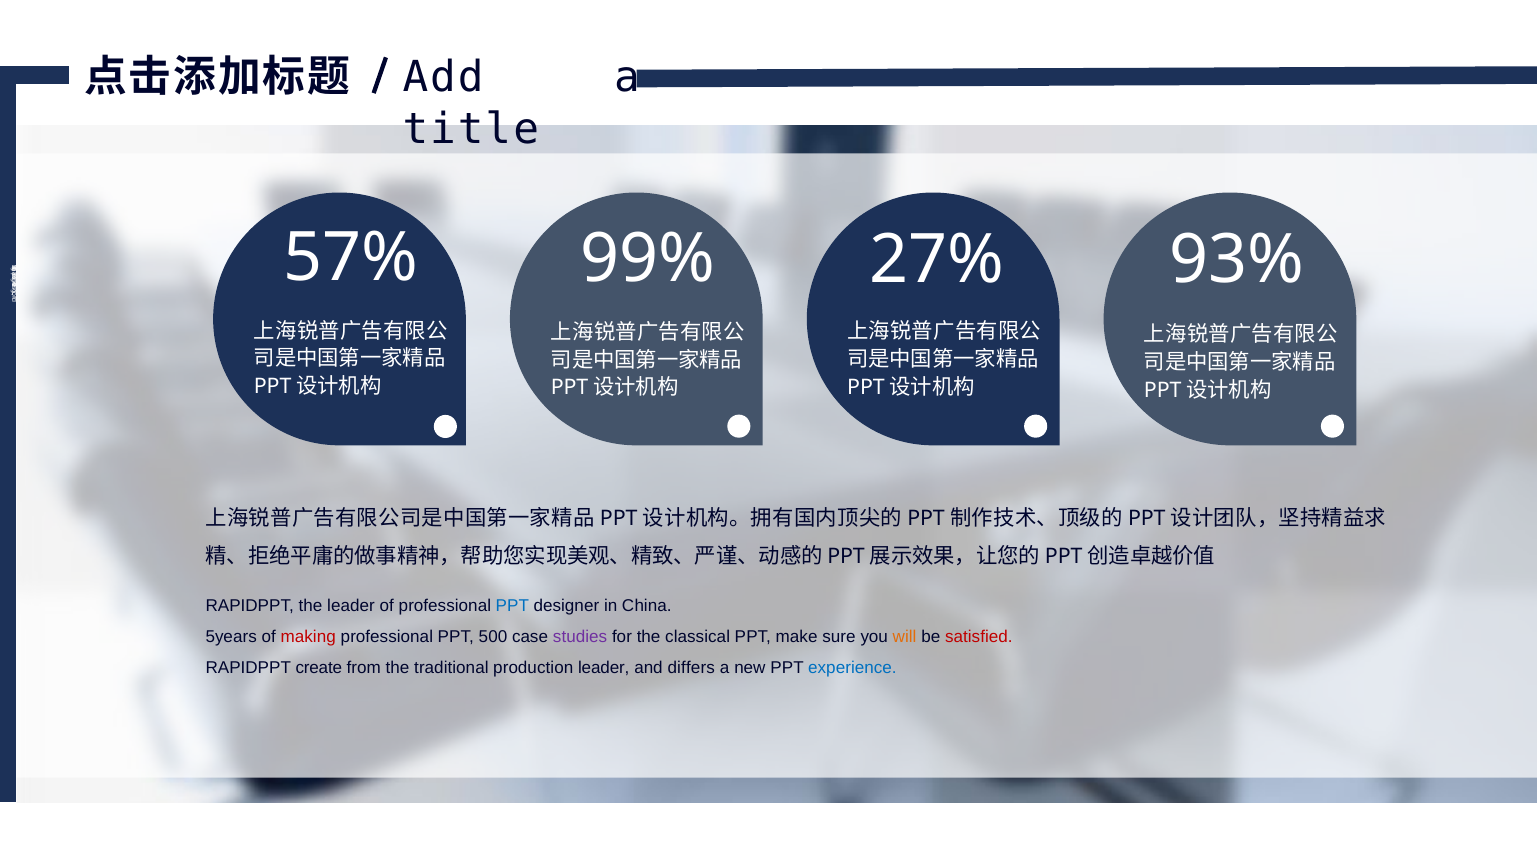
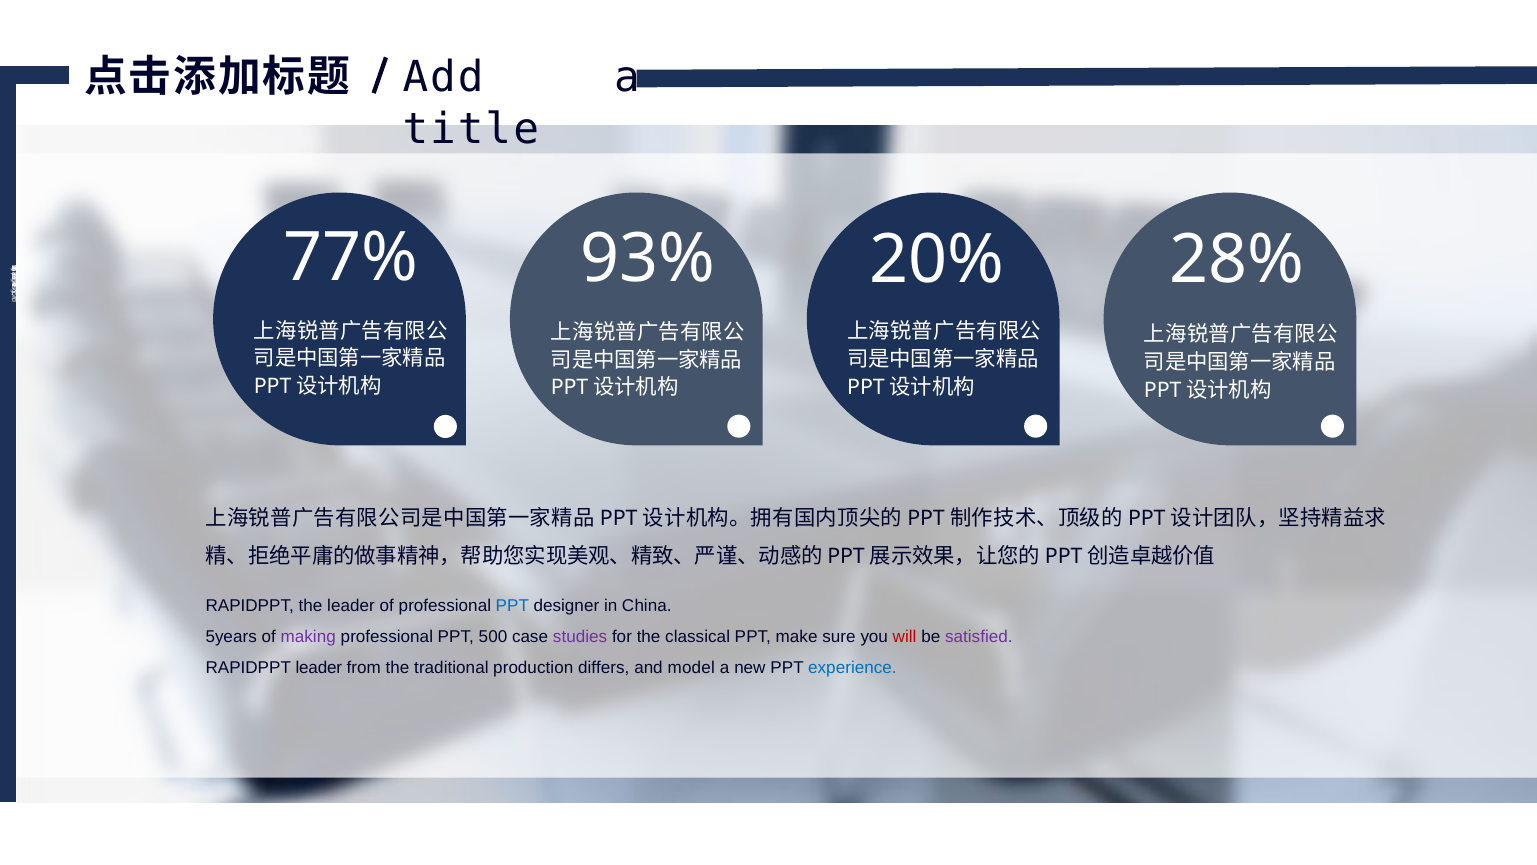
99%: 99% -> 93% (647, 259)
27%: 27% -> 20% (937, 260)
93%: 93% -> 28% (1237, 260)
57%: 57% -> 77% (351, 258)
making colour: red -> purple (308, 636)
will colour: orange -> red (905, 636)
satisfied colour: red -> purple (979, 636)
RAPIDPPT create: create -> leader (319, 667)
production leader: leader -> differs (604, 667)
differs: differs -> model (691, 667)
